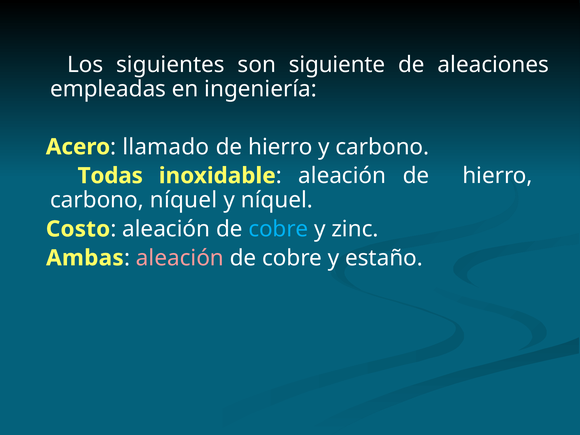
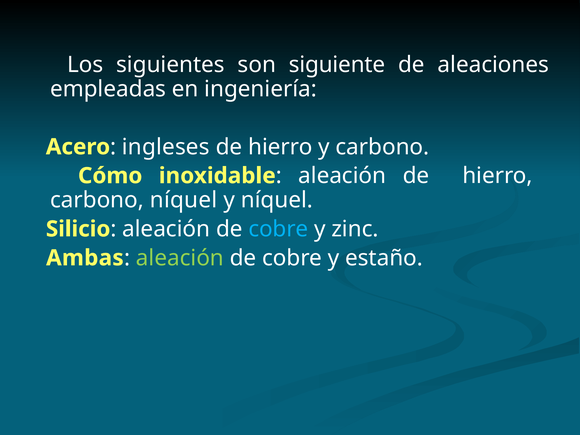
llamado: llamado -> ingleses (166, 147)
Todas: Todas -> Cómo (110, 176)
Costo: Costo -> Silicio (78, 229)
aleación colour: pink -> light green (180, 258)
